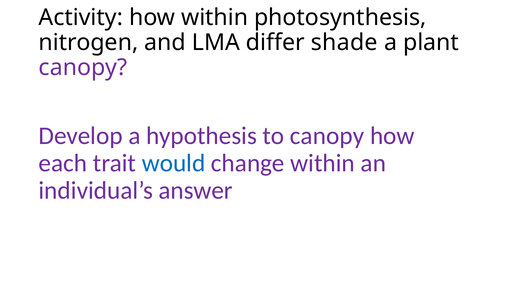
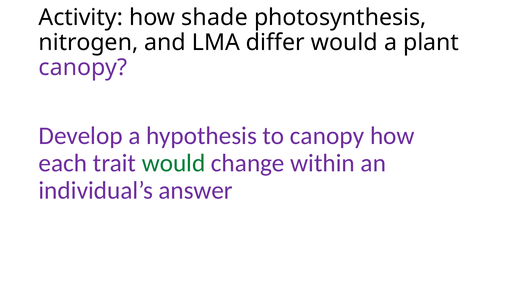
how within: within -> shade (214, 17)
differ shade: shade -> would (344, 43)
would colour: blue -> green (174, 163)
